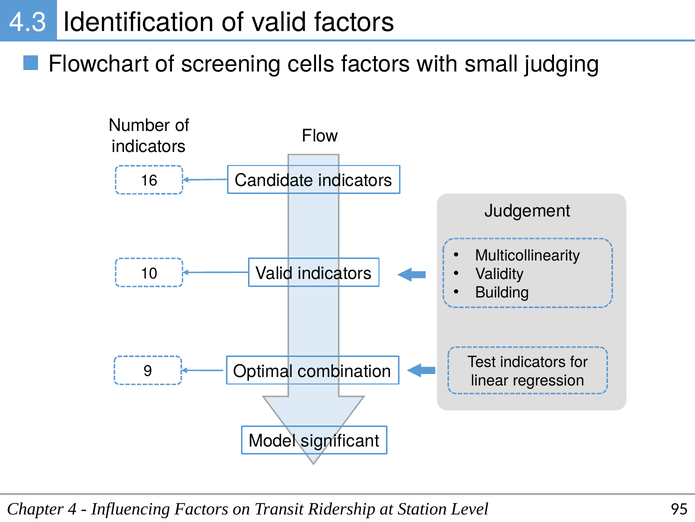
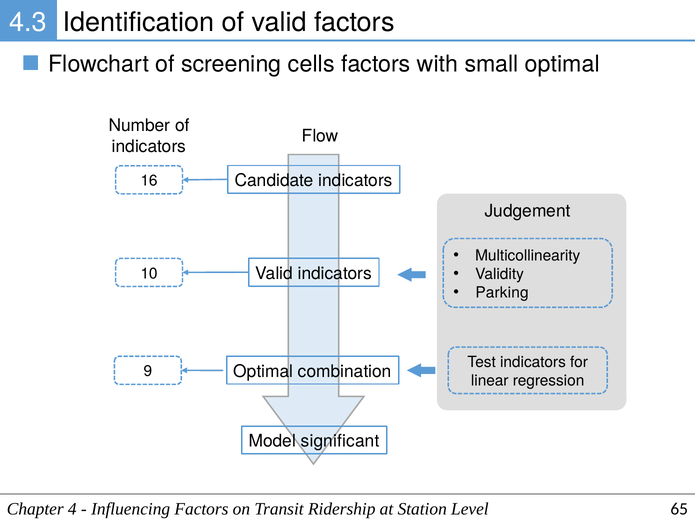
small judging: judging -> optimal (562, 64)
Building: Building -> Parking (502, 292)
95: 95 -> 65 (679, 508)
